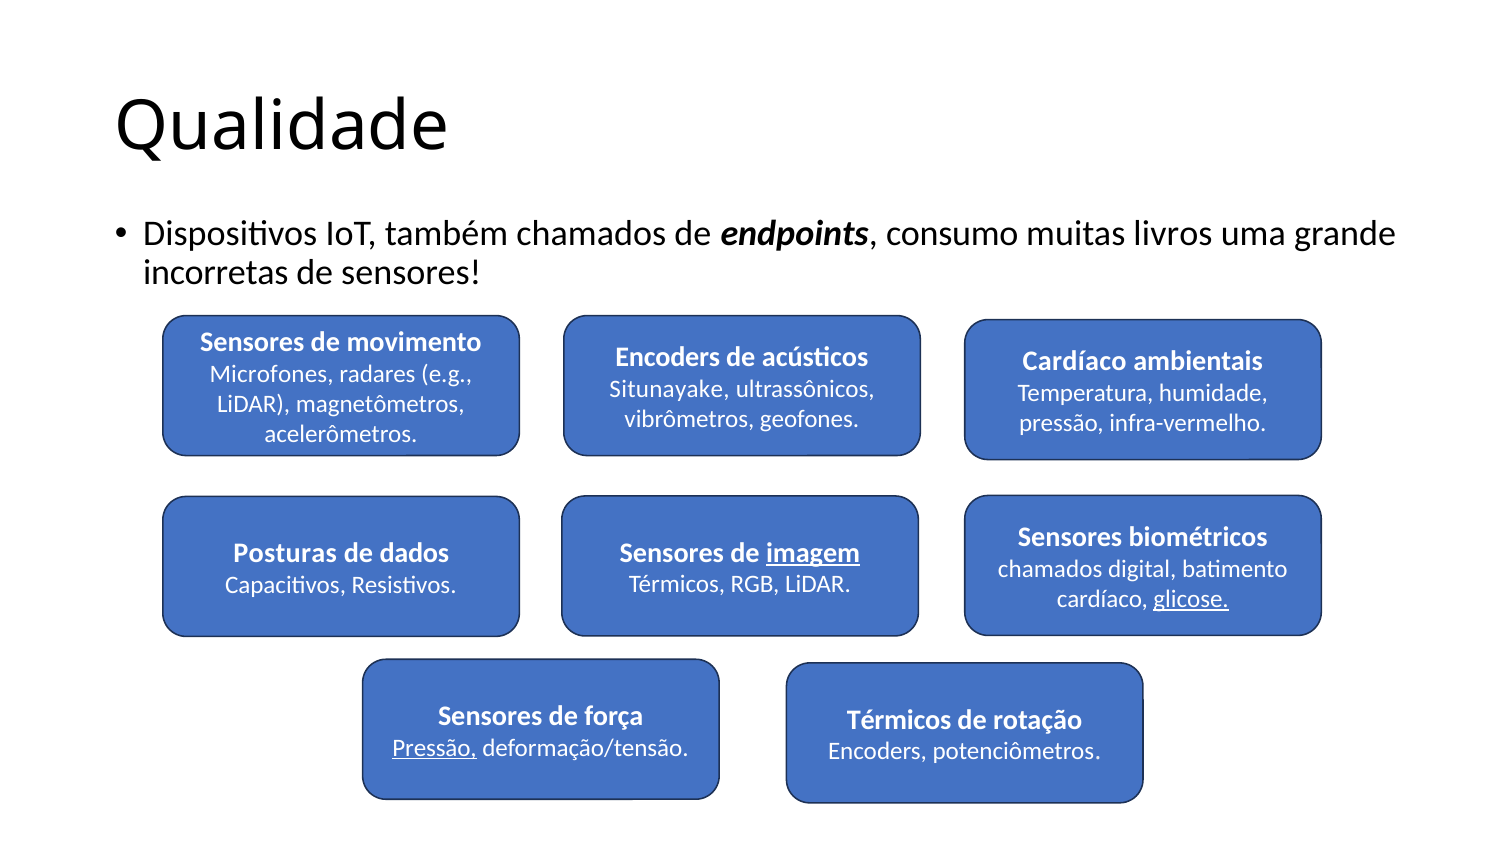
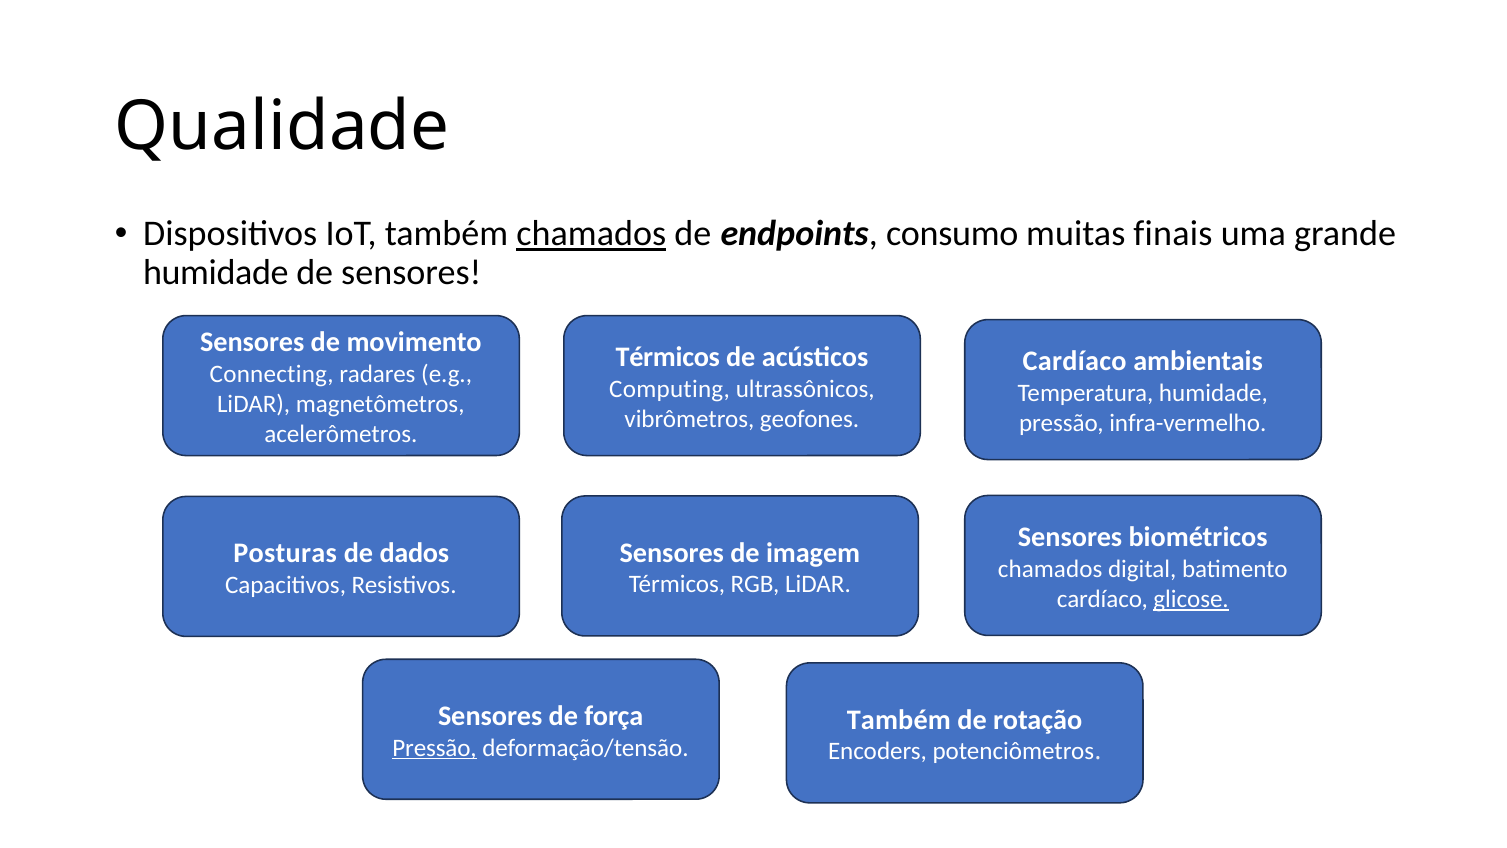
chamados underline: none -> present (591, 234)
livros: livros -> finais (1173, 234)
incorretas: incorretas -> humidade (216, 273)
Encoders: Encoders -> Térmicos (668, 357)
Microfones: Microfones -> Connecting (272, 374)
Situnayake: Situnayake -> Computing (669, 389)
imagem underline: present -> none (813, 553)
Térmicos: Térmicos -> Também (899, 719)
